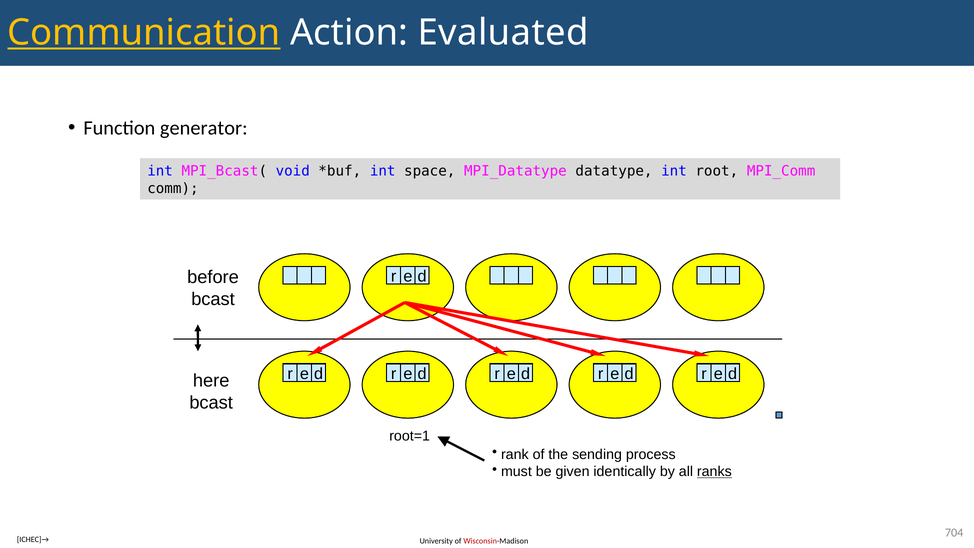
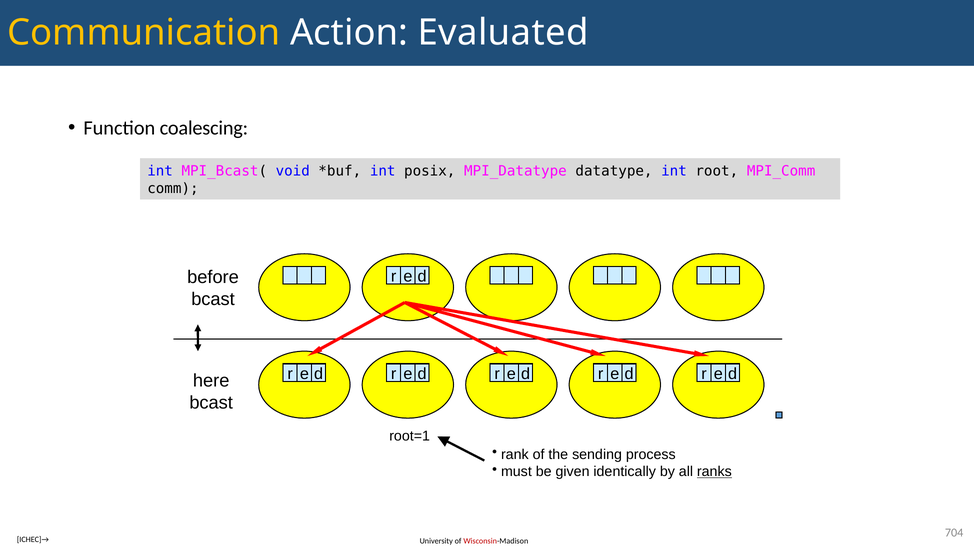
Communication underline: present -> none (144, 33)
generator: generator -> coalescing (204, 128)
space: space -> posix (430, 171)
